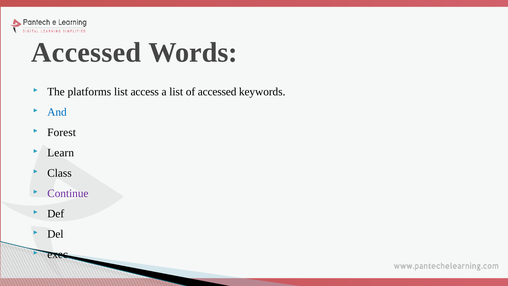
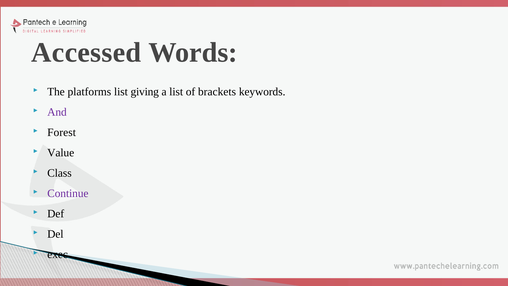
access: access -> giving (145, 92)
of accessed: accessed -> brackets (217, 92)
And colour: blue -> purple (57, 112)
Learn: Learn -> Value (61, 153)
